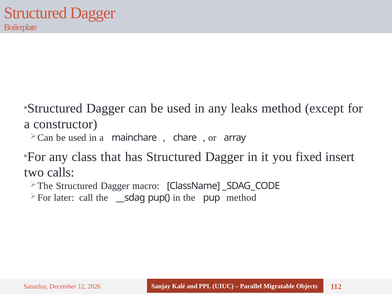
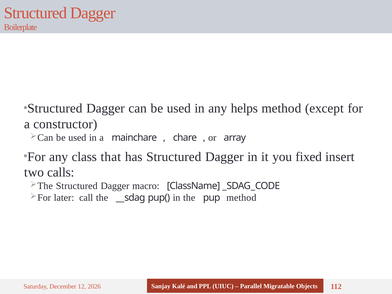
leaks: leaks -> helps (244, 108)
